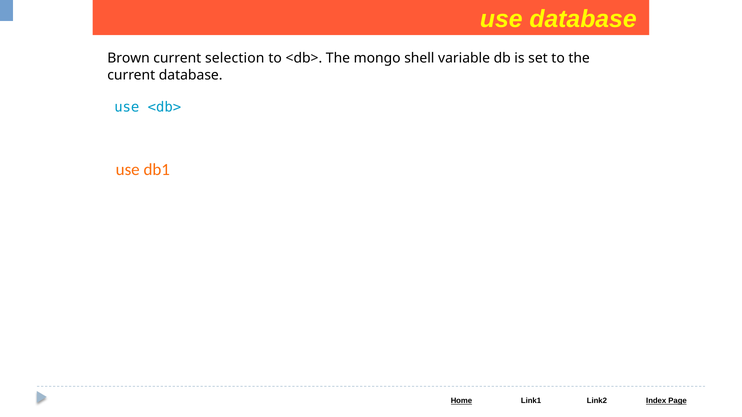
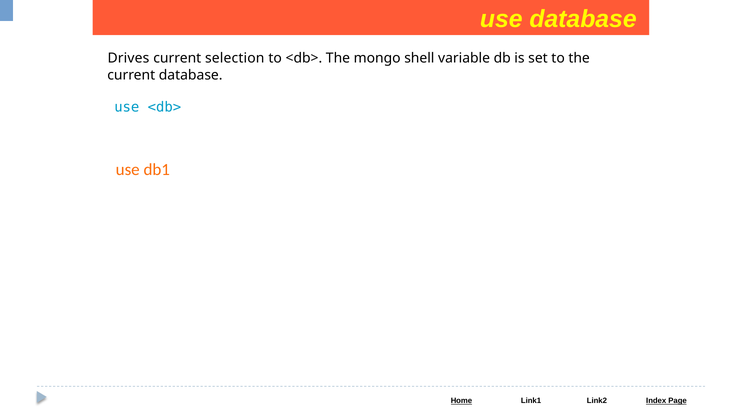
Brown: Brown -> Drives (128, 58)
